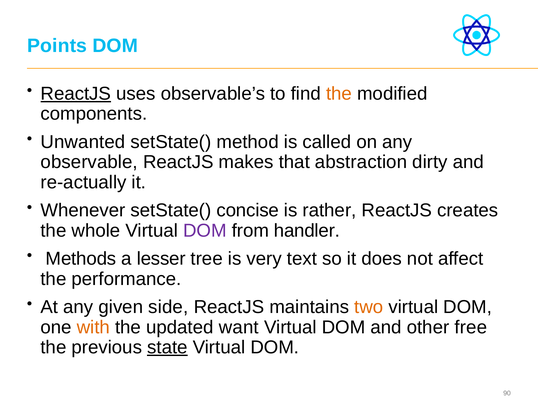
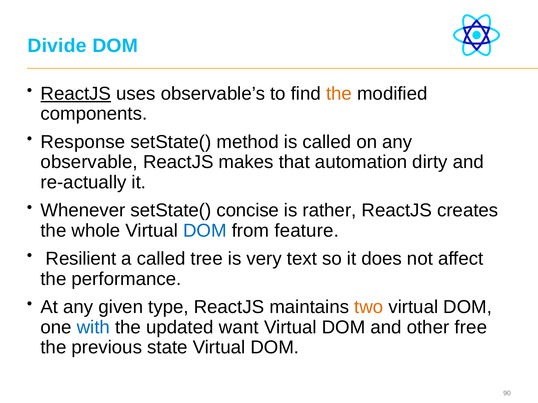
Points: Points -> Divide (57, 46)
Unwanted: Unwanted -> Response (83, 142)
abstraction: abstraction -> automation (361, 162)
DOM colour: purple -> blue (205, 231)
handler: handler -> feature (307, 231)
Methods: Methods -> Resilient (81, 259)
a lesser: lesser -> called (161, 259)
side: side -> type (168, 307)
with colour: orange -> blue (93, 328)
state underline: present -> none (167, 348)
